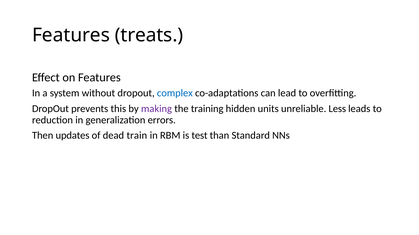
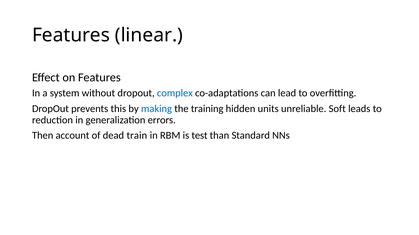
treats: treats -> linear (149, 35)
making colour: purple -> blue (157, 109)
Less: Less -> Soft (337, 109)
updates: updates -> account (73, 136)
